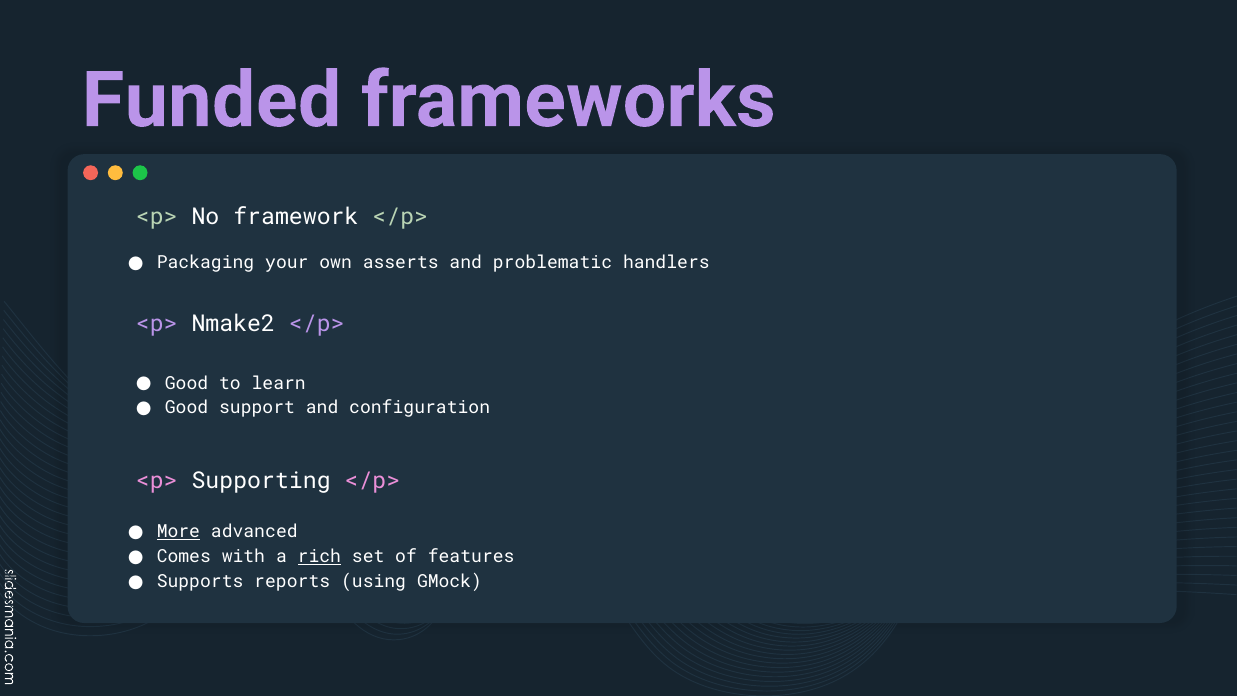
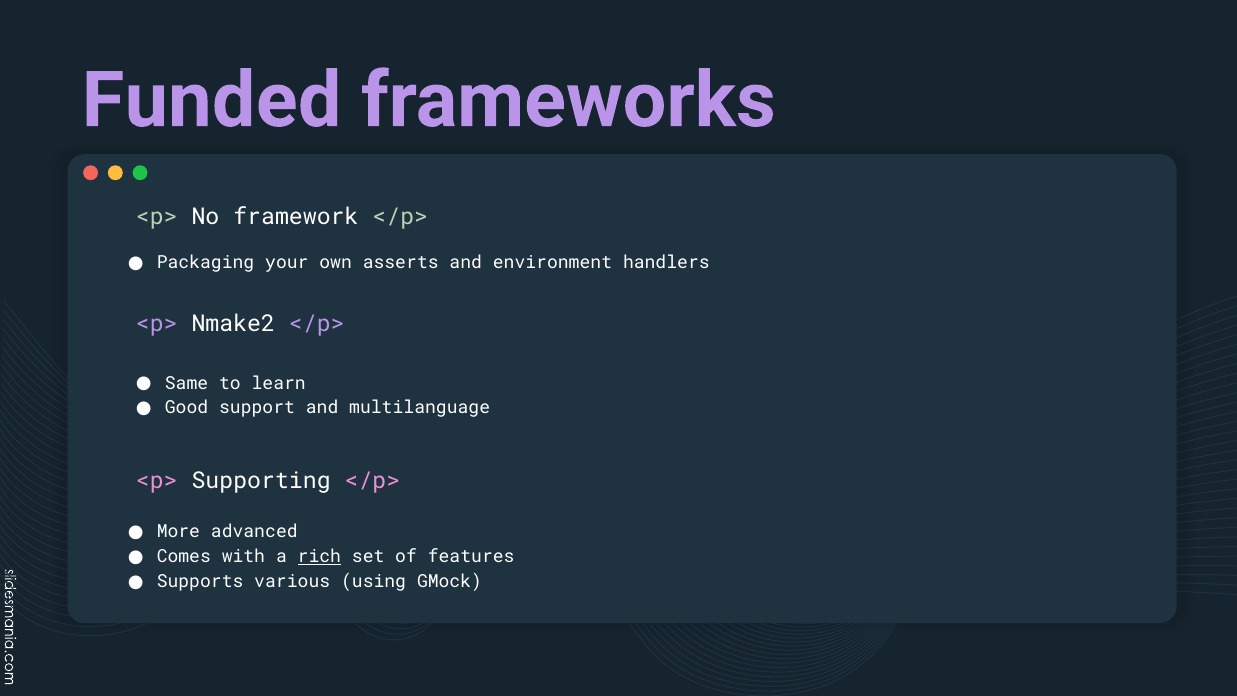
problematic: problematic -> environment (552, 263)
Good: Good -> Same (187, 383)
configuration: configuration -> multilanguage (420, 408)
More underline: present -> none (178, 532)
reports: reports -> various (292, 582)
